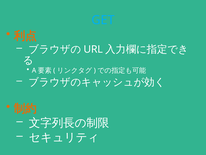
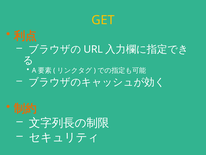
GET colour: light blue -> yellow (103, 20)
